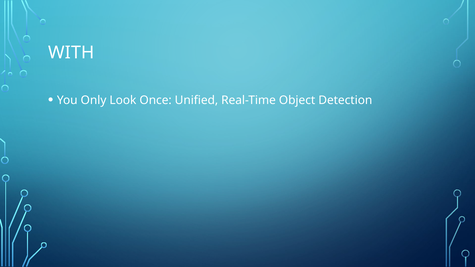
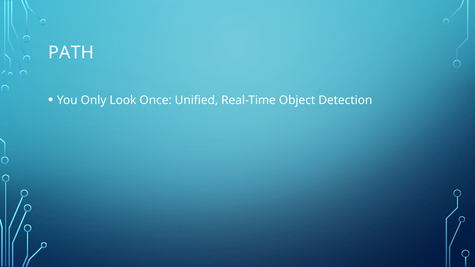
WITH: WITH -> PATH (71, 53)
